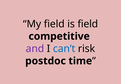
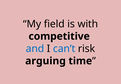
is field: field -> with (88, 24)
and colour: purple -> blue (35, 48)
postdoc: postdoc -> arguing (45, 61)
